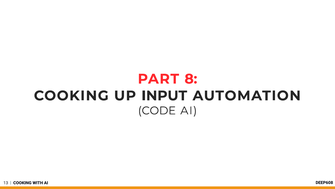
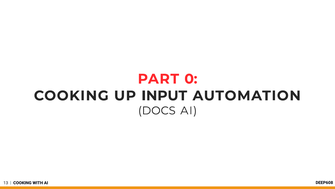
8: 8 -> 0 (191, 79)
CODE: CODE -> DOCS (157, 110)
